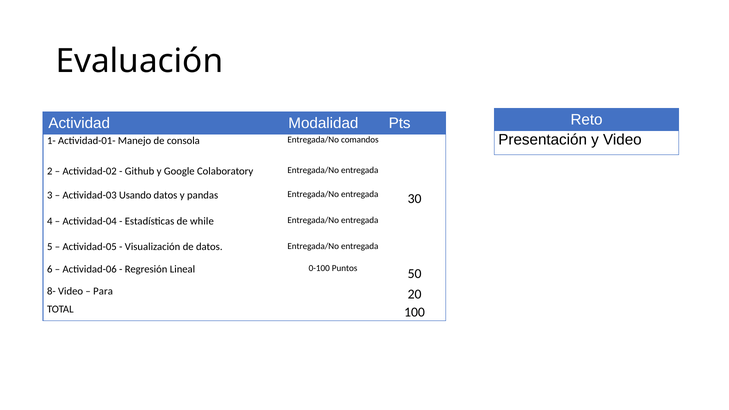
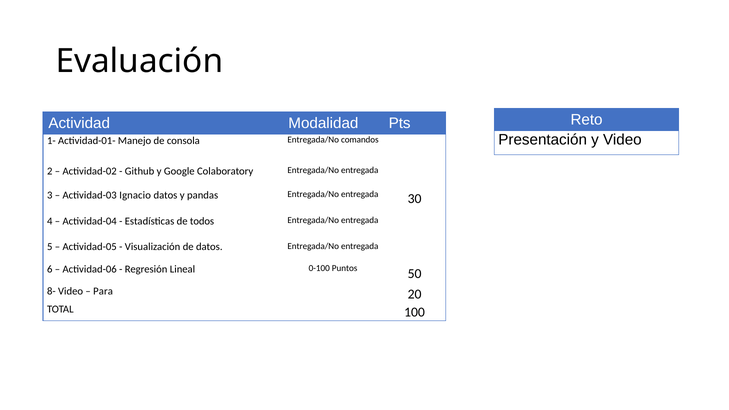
Usando: Usando -> Ignacio (135, 195)
while: while -> todos (202, 221)
